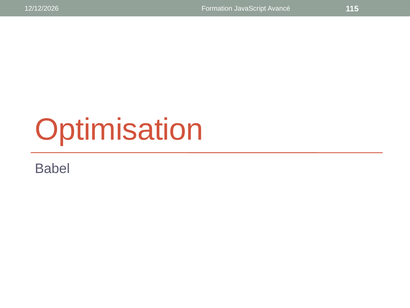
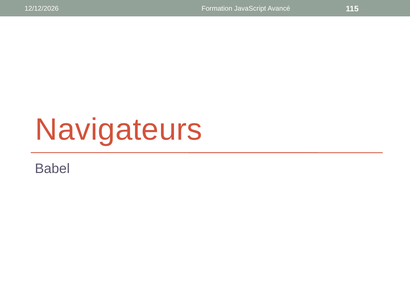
Optimisation: Optimisation -> Navigateurs (119, 130)
